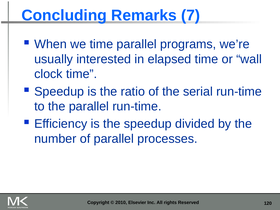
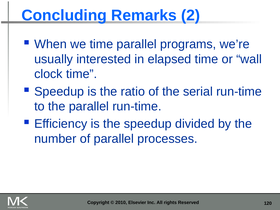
7: 7 -> 2 (191, 15)
